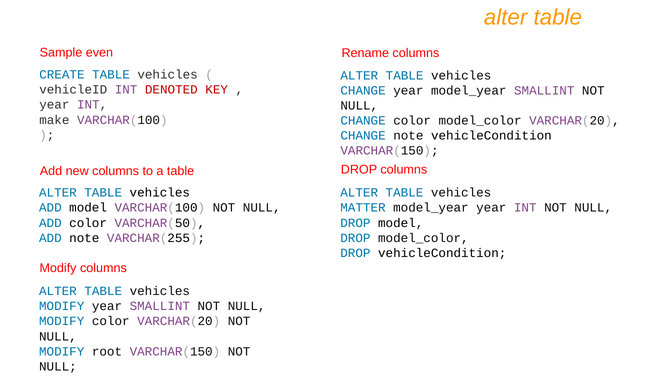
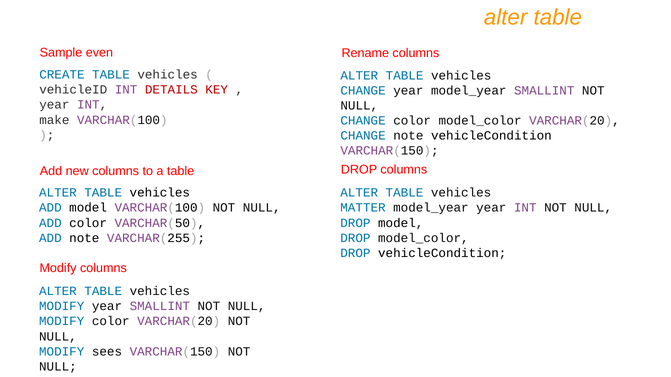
DENOTED: DENOTED -> DETAILS (171, 90)
root: root -> sees (107, 352)
